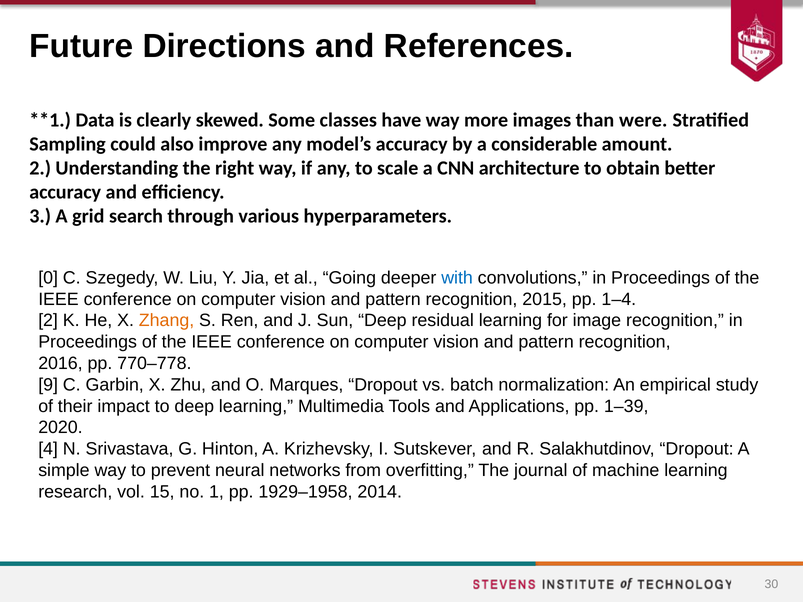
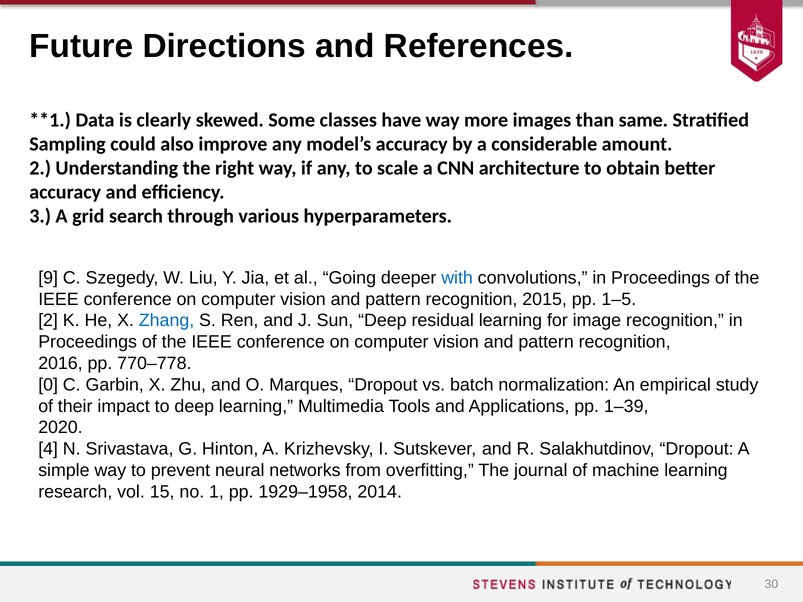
were: were -> same (643, 120)
0: 0 -> 9 (48, 278)
1–4: 1–4 -> 1–5 (619, 299)
Zhang colour: orange -> blue (167, 321)
9: 9 -> 0 (48, 385)
